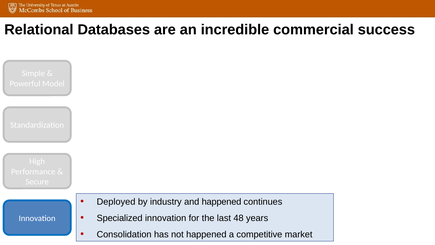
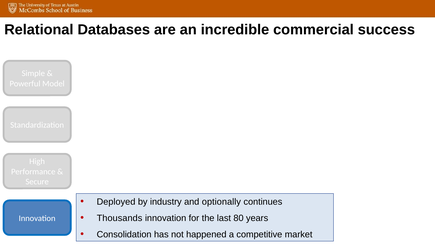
and happened: happened -> optionally (221, 201)
Specialized: Specialized -> Thousands (120, 218)
48: 48 -> 80 (239, 218)
